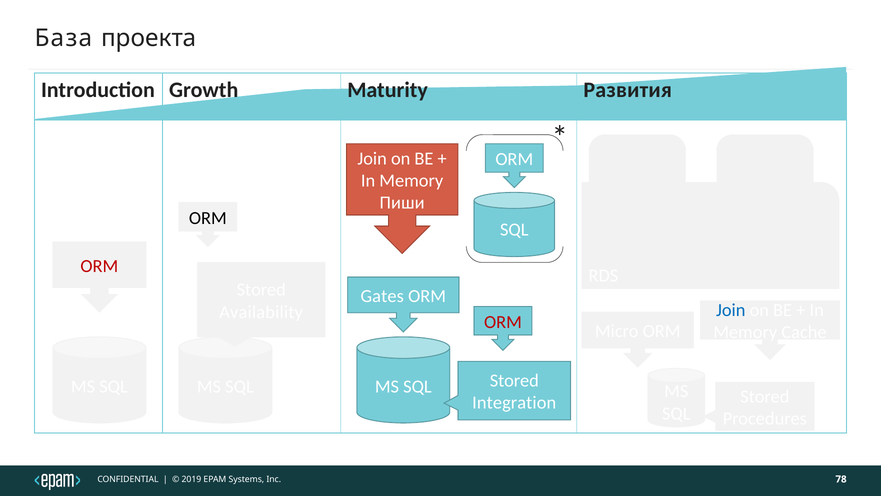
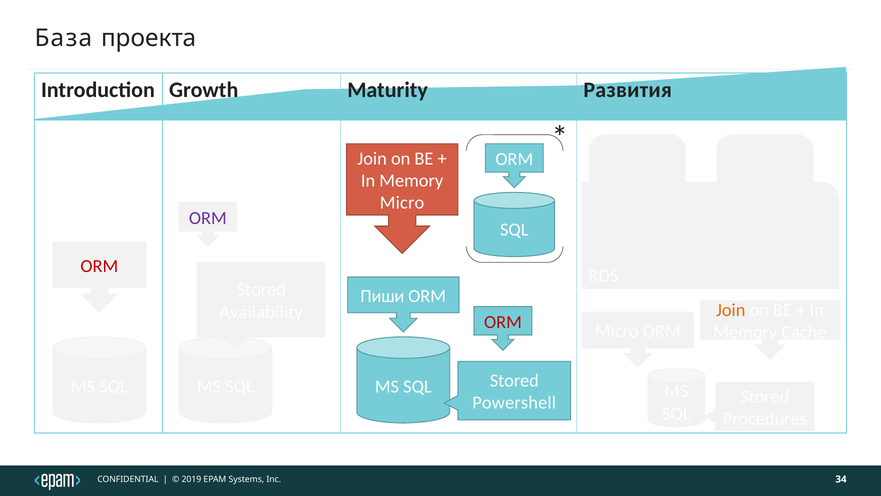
Пиши: Пиши -> Micro (402, 203)
ORM colour: black -> purple (208, 218)
Gates: Gates -> Пиши (382, 296)
Join colour: blue -> orange (731, 310)
Integration: Integration -> Powershell (514, 403)
78: 78 -> 34 (841, 479)
